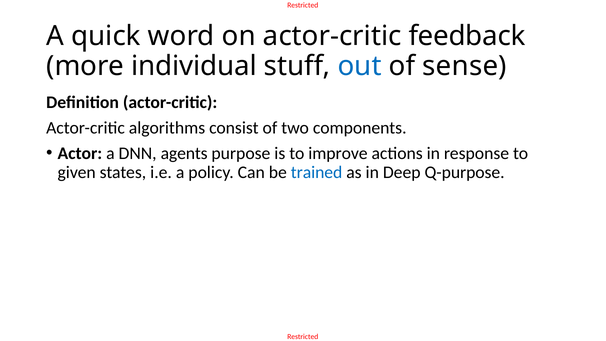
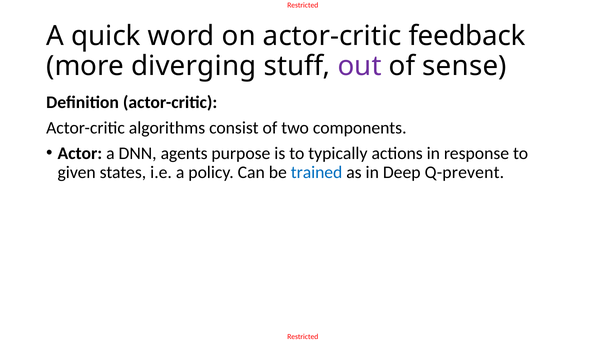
individual: individual -> diverging (194, 66)
out colour: blue -> purple (360, 66)
improve: improve -> typically (338, 153)
Q-purpose: Q-purpose -> Q-prevent (464, 172)
